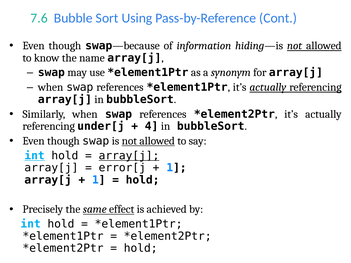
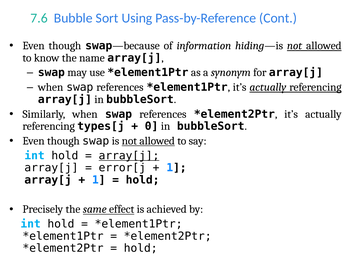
under[j: under[j -> types[j (101, 126)
4: 4 -> 0 (152, 126)
int underline: present -> none (35, 156)
